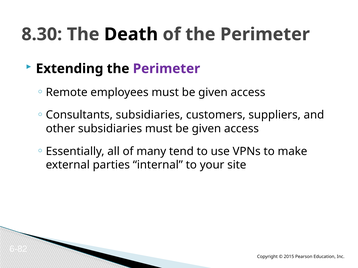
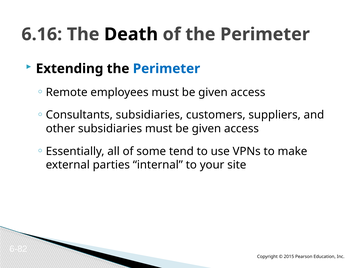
8.30: 8.30 -> 6.16 (42, 34)
Perimeter colour: purple -> blue (167, 69)
many: many -> some (151, 152)
